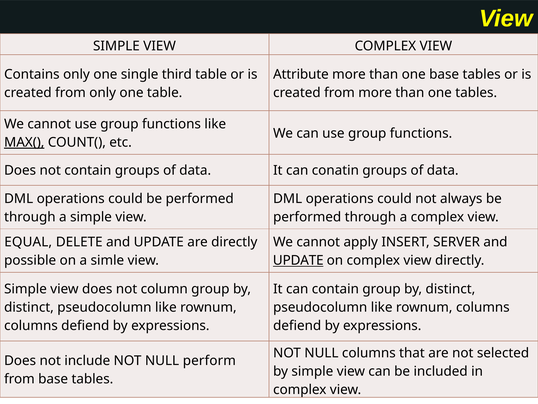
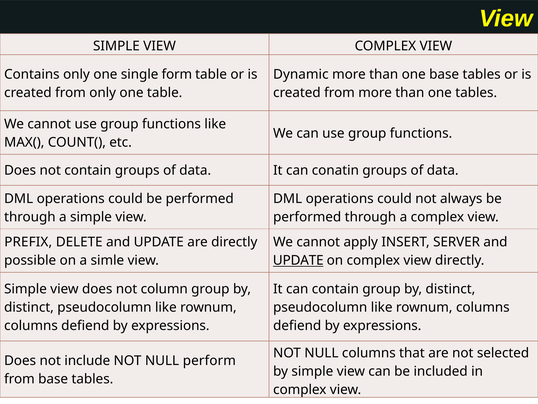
third: third -> form (177, 74)
Attribute: Attribute -> Dynamic (301, 74)
MAX( underline: present -> none (24, 142)
EQUAL: EQUAL -> PREFIX (28, 242)
